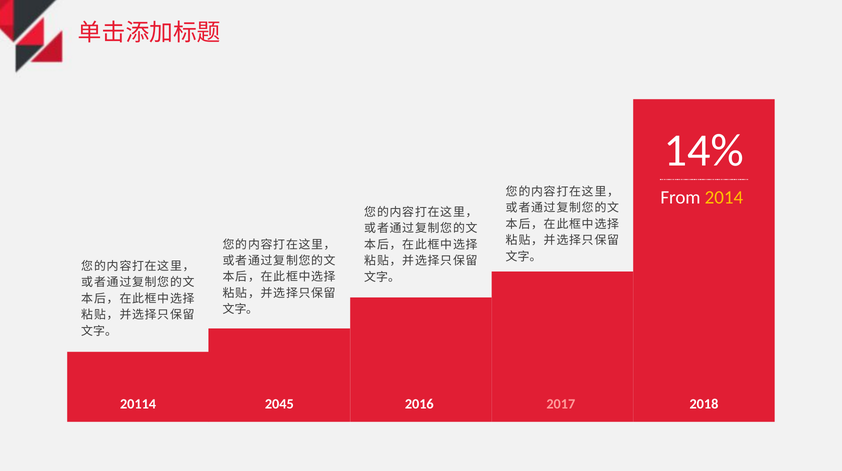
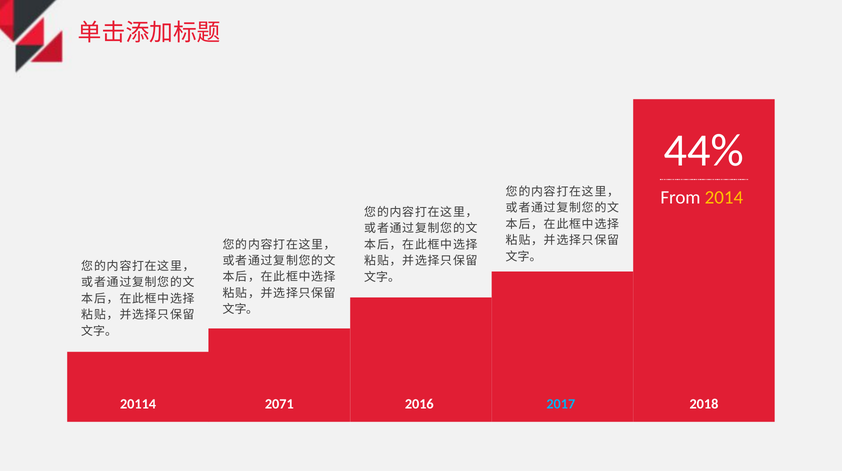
14%: 14% -> 44% (704, 151)
2045: 2045 -> 2071 (279, 405)
2017 colour: pink -> light blue (561, 405)
